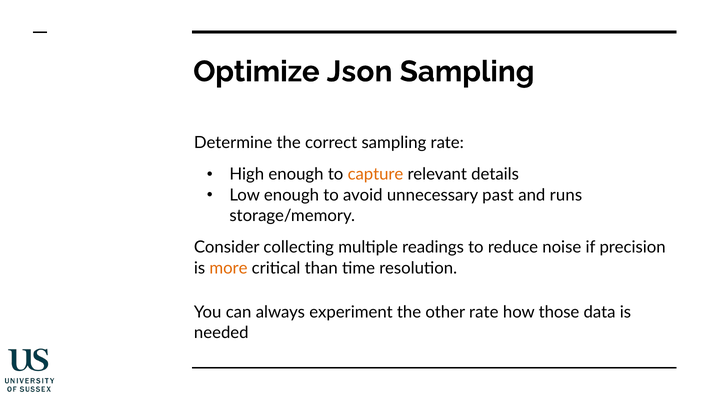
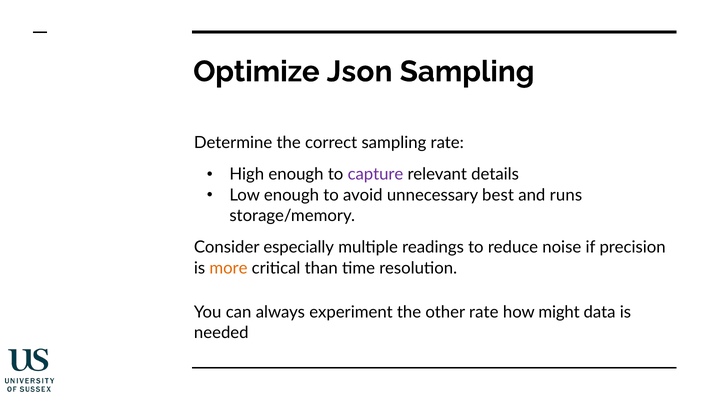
capture colour: orange -> purple (375, 174)
past: past -> best (498, 195)
collecting: collecting -> especially (299, 247)
those: those -> might (559, 312)
